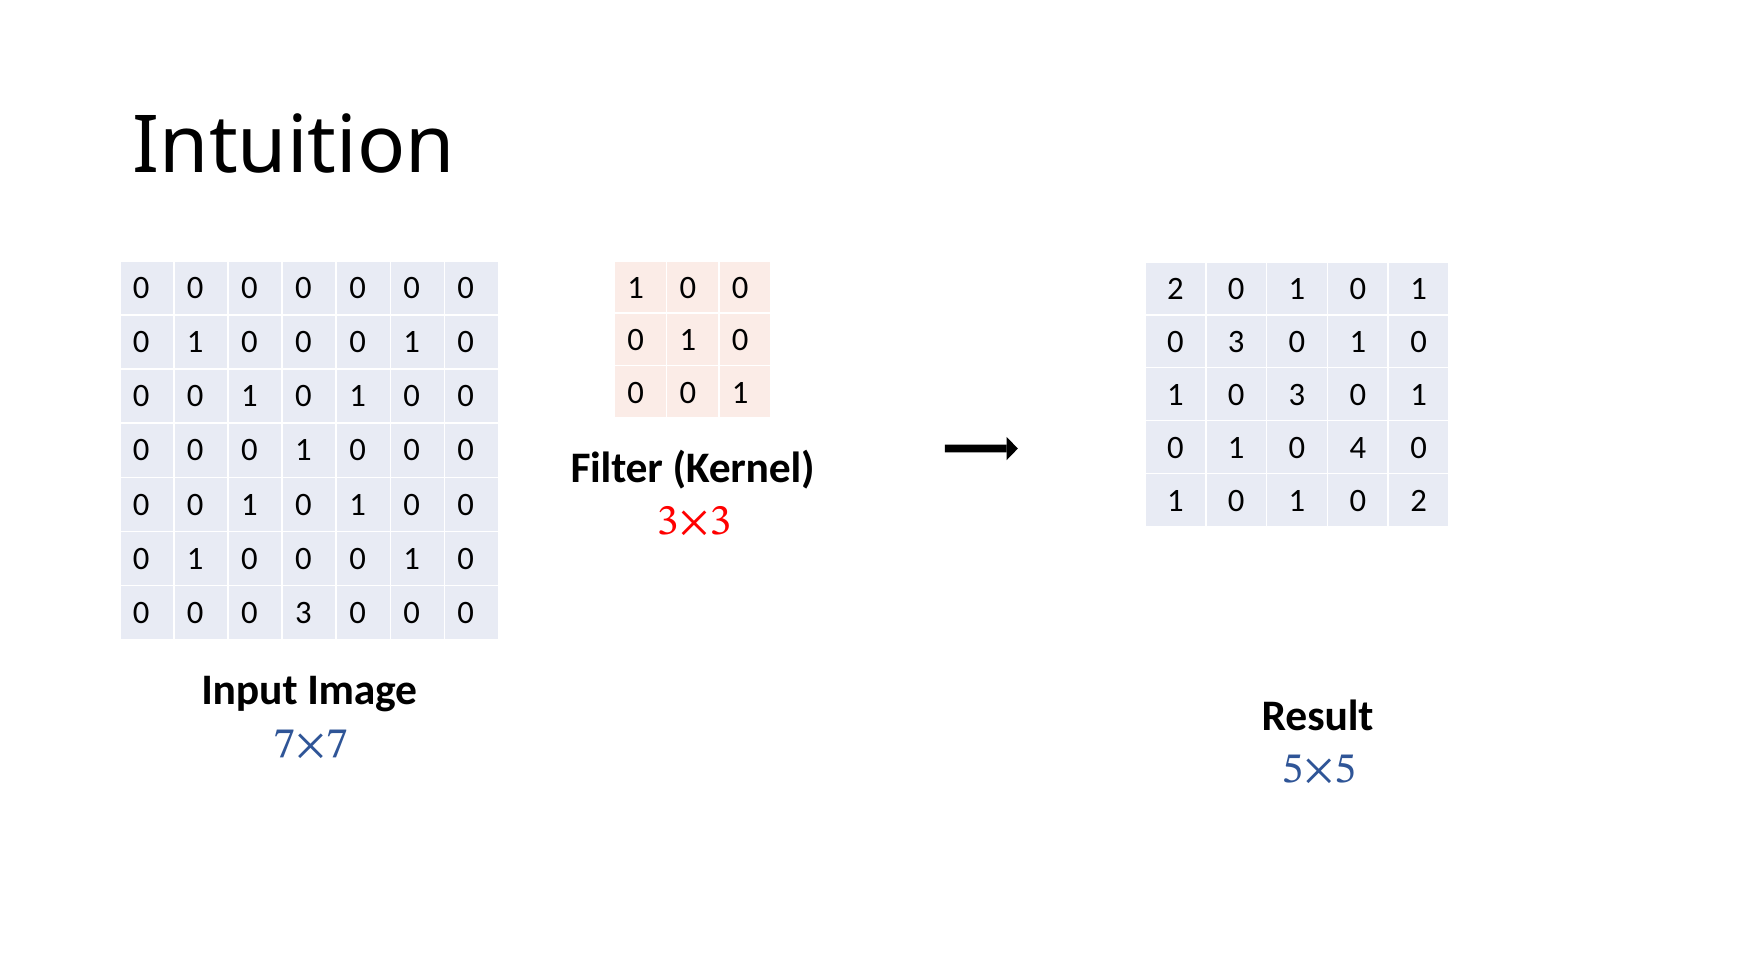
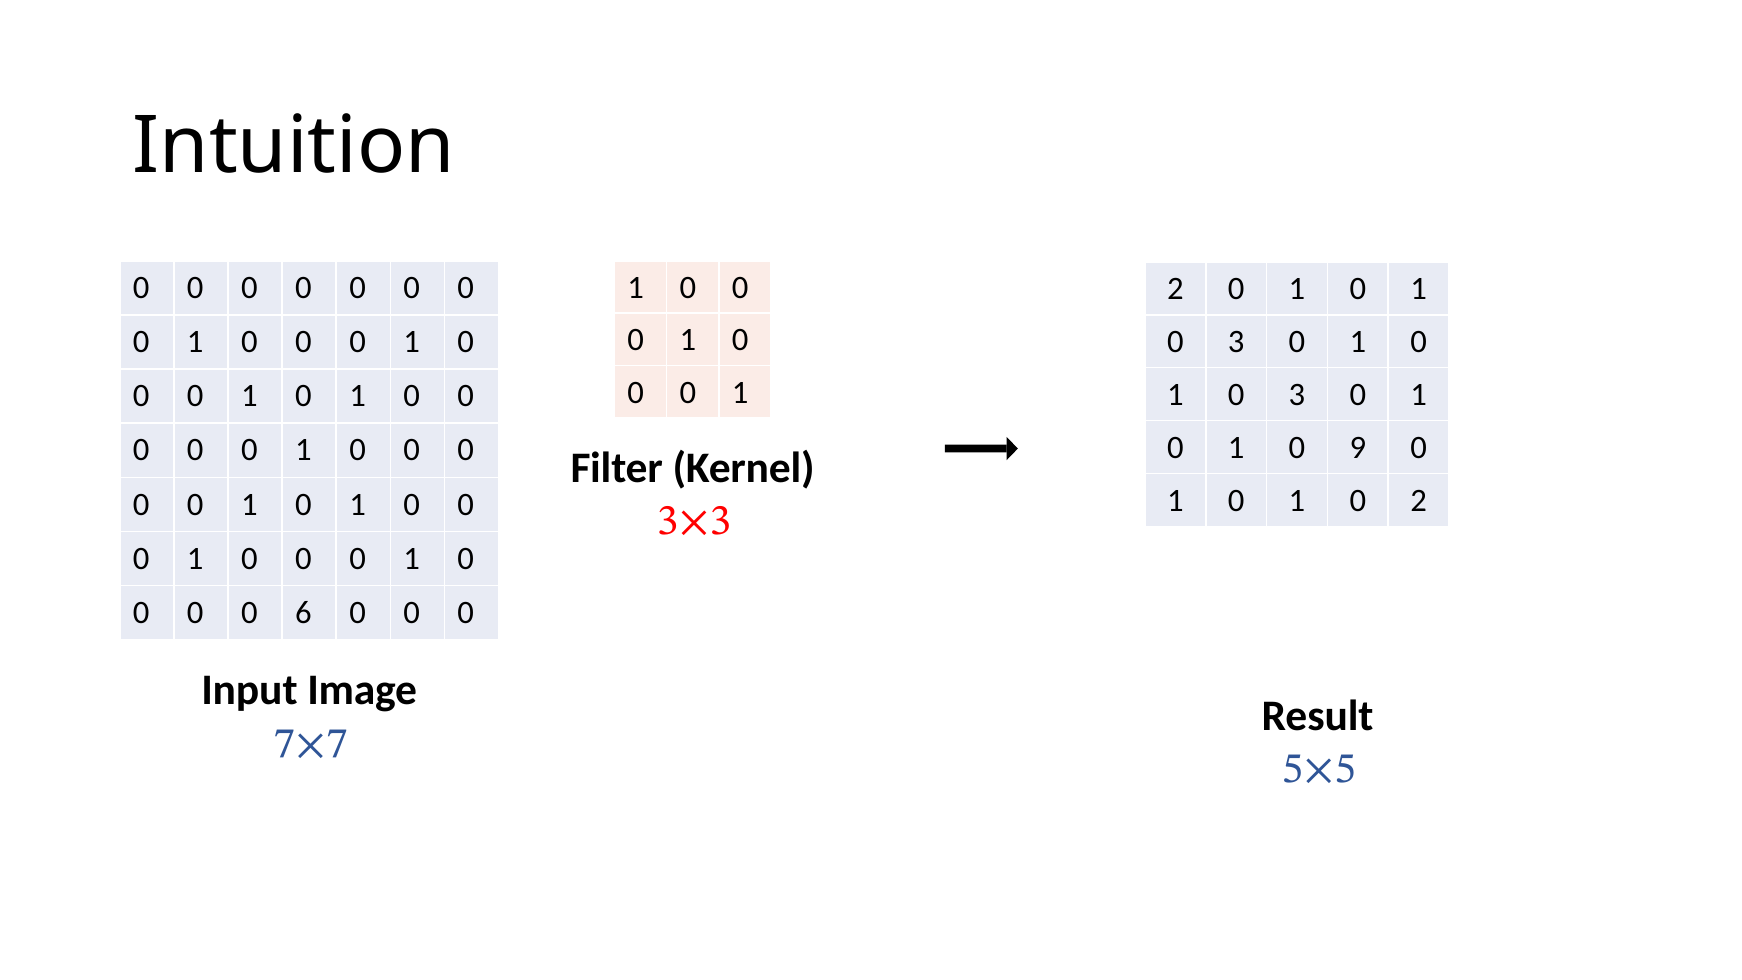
4: 4 -> 9 (1358, 448)
0 0 3: 3 -> 6 (303, 612)
